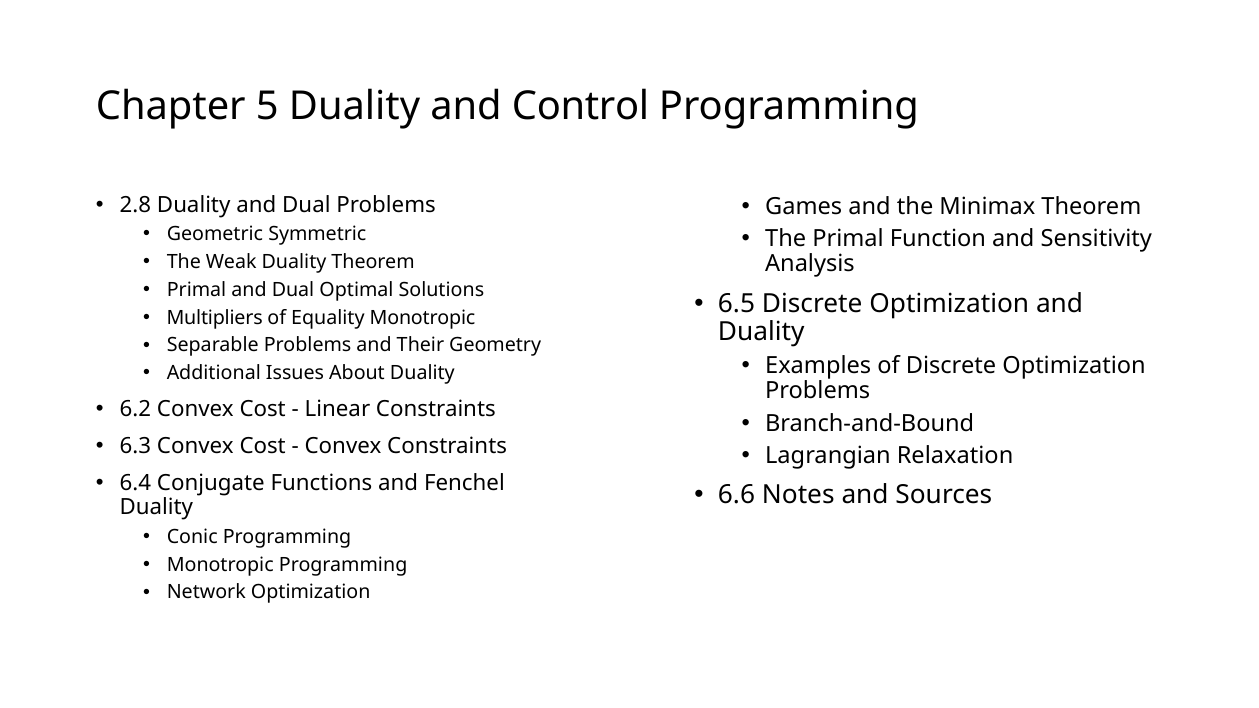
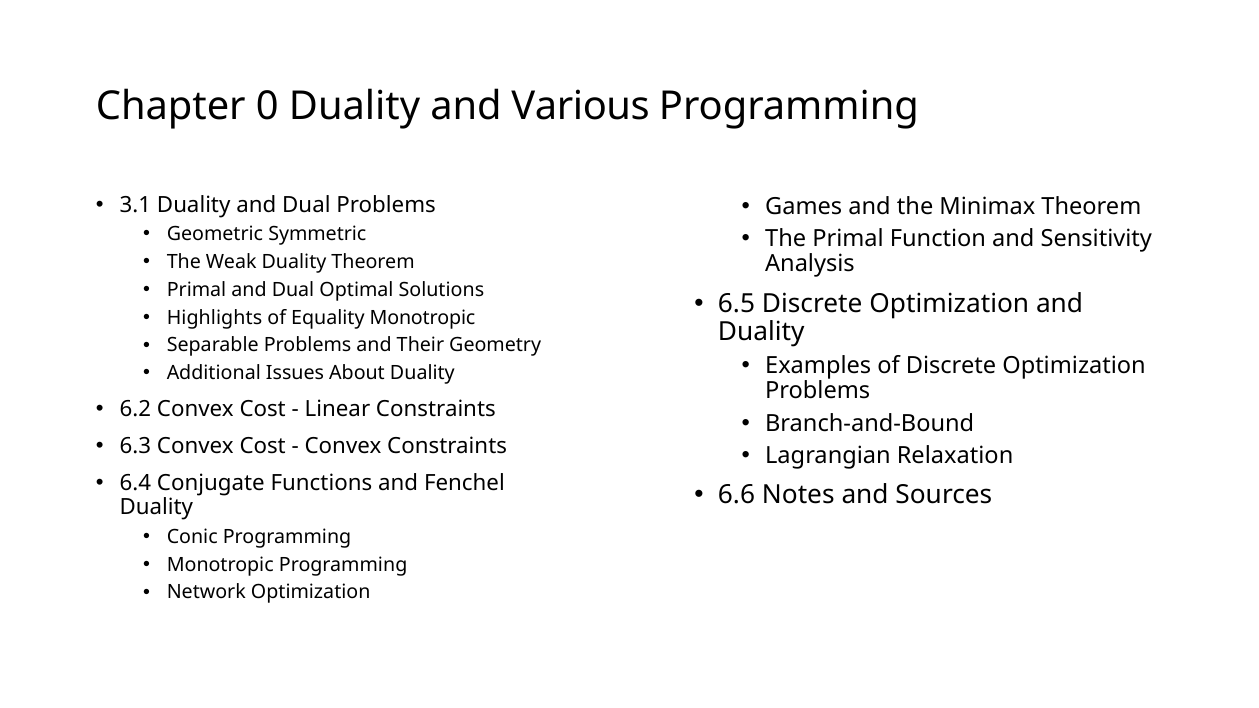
5: 5 -> 0 (267, 106)
Control: Control -> Various (581, 106)
2.8: 2.8 -> 3.1 (135, 205)
Multipliers: Multipliers -> Highlights (215, 318)
